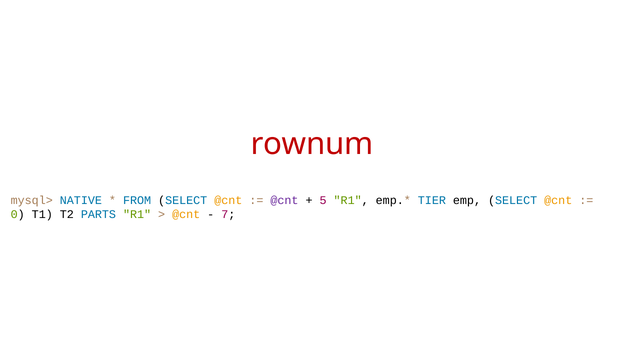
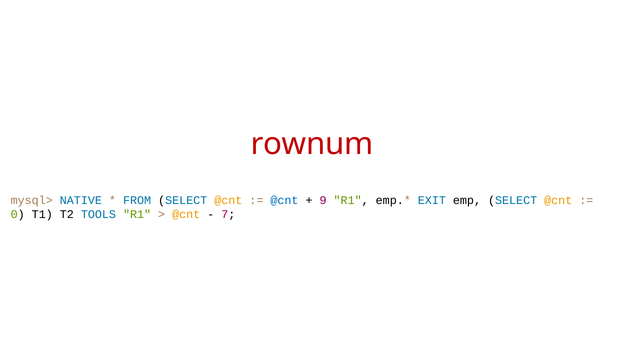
@cnt colour: purple -> blue (284, 200)
5: 5 -> 9 (323, 200)
TIER: TIER -> EXIT (432, 200)
PARTS: PARTS -> TOOLS (98, 214)
